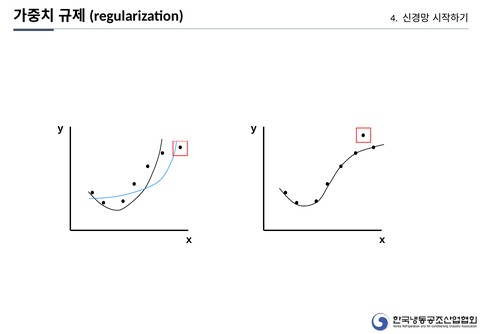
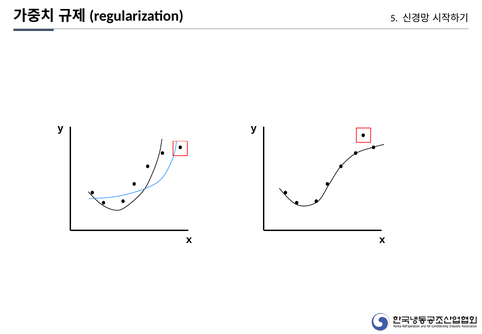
4: 4 -> 5 (394, 18)
